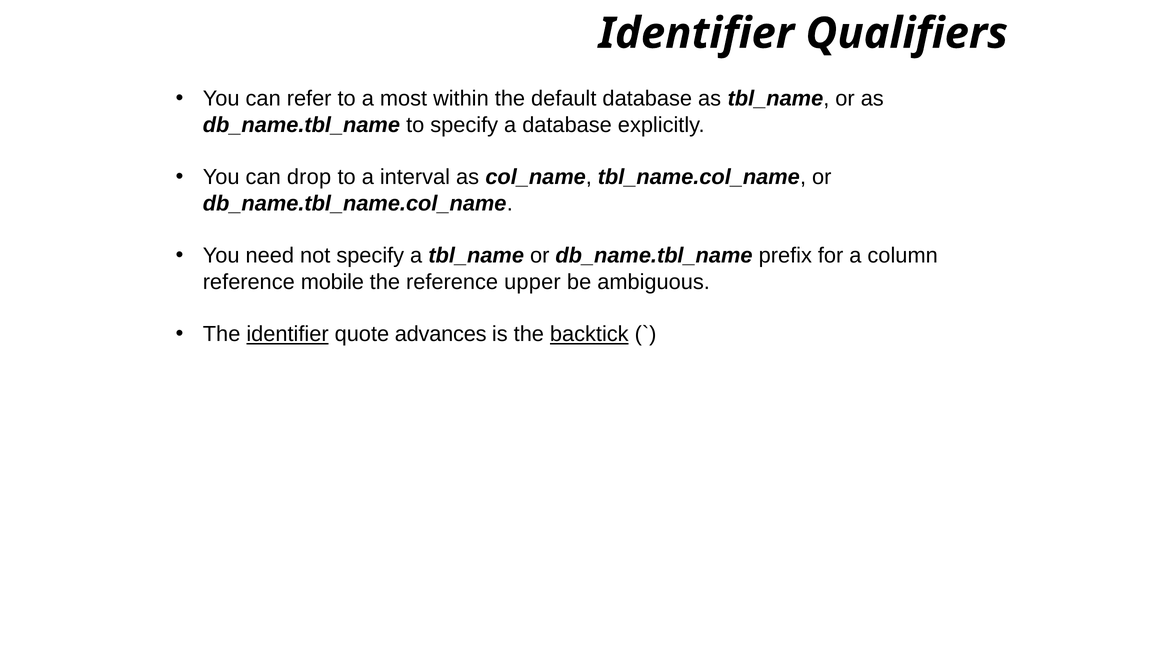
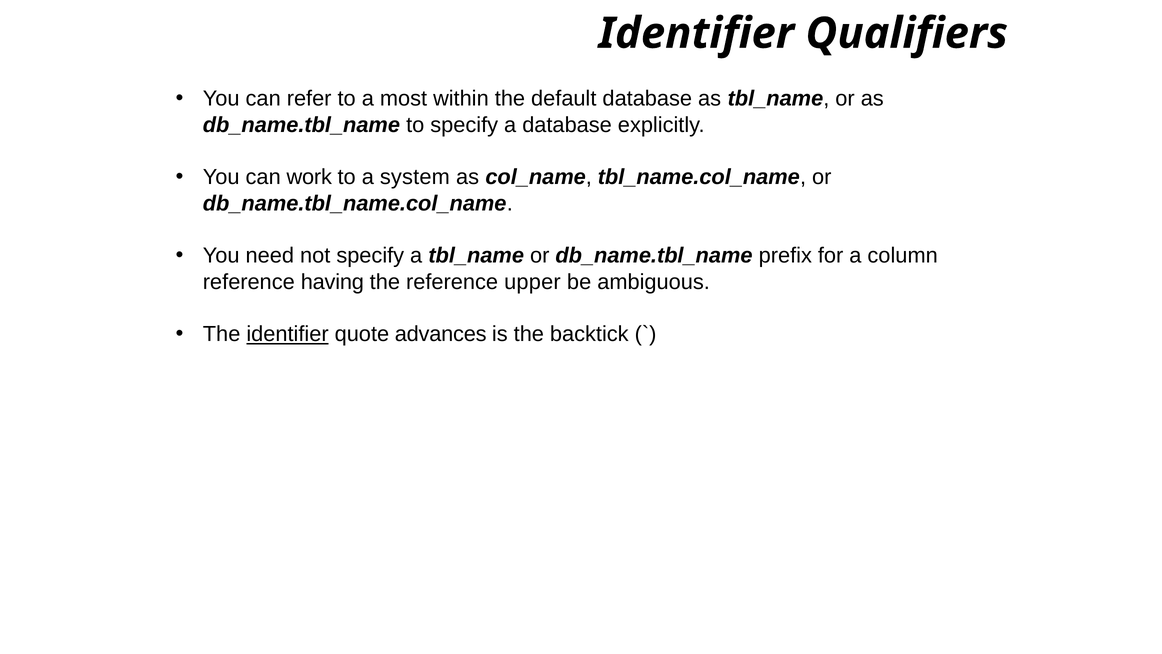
drop: drop -> work (309, 177)
interval: interval -> system (415, 177)
mobile: mobile -> having (332, 282)
backtick underline: present -> none (589, 334)
